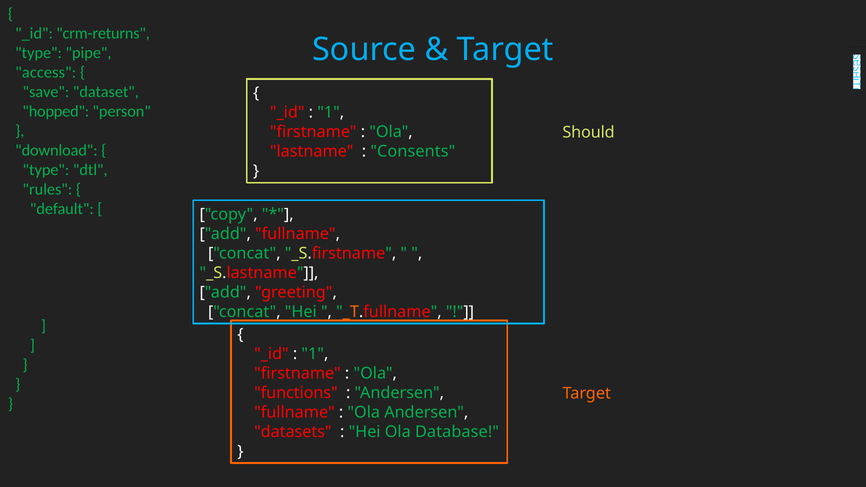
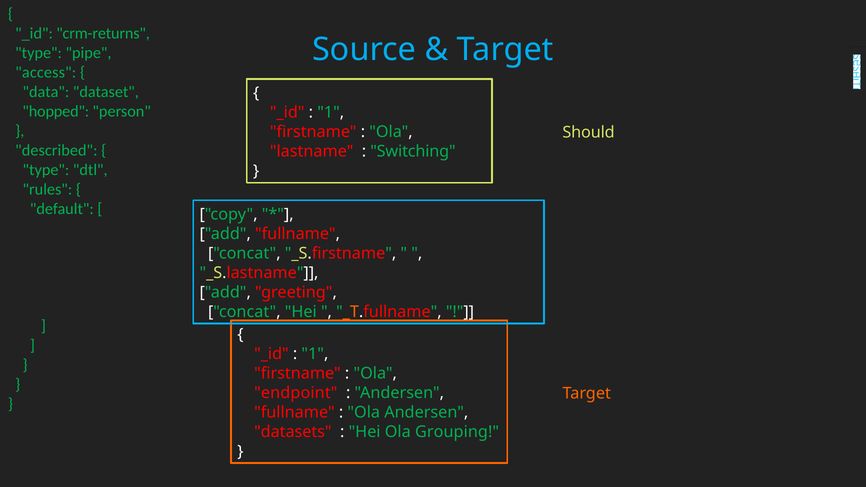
save: save -> data (46, 92)
download: download -> described (56, 150)
Consents: Consents -> Switching (413, 151)
functions: functions -> endpoint (296, 393)
Database: Database -> Grouping (457, 432)
